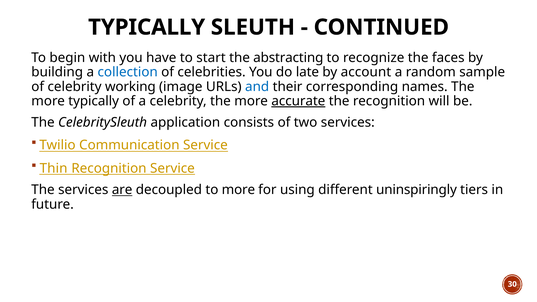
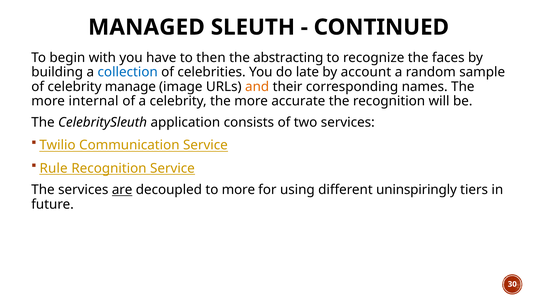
TYPICALLY: TYPICALLY -> MANAGED (146, 27)
start: start -> then (211, 58)
working: working -> manage (130, 87)
and colour: blue -> orange (257, 87)
more typically: typically -> internal (94, 101)
accurate underline: present -> none (298, 101)
Thin: Thin -> Rule (54, 168)
